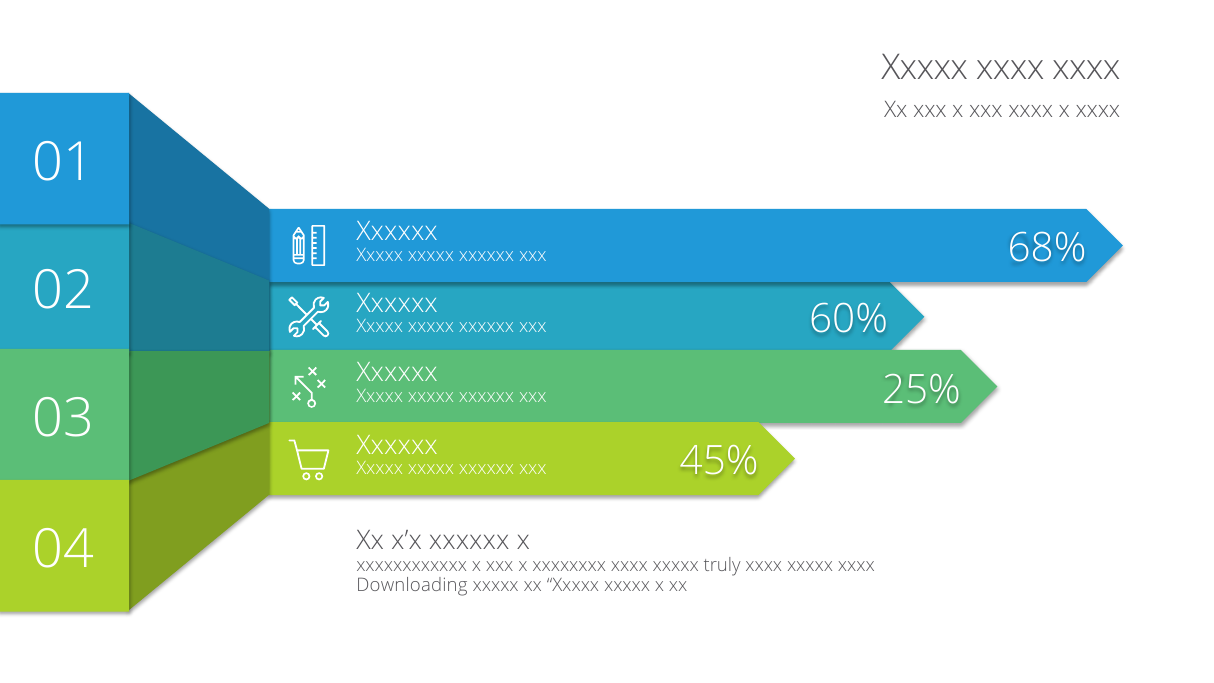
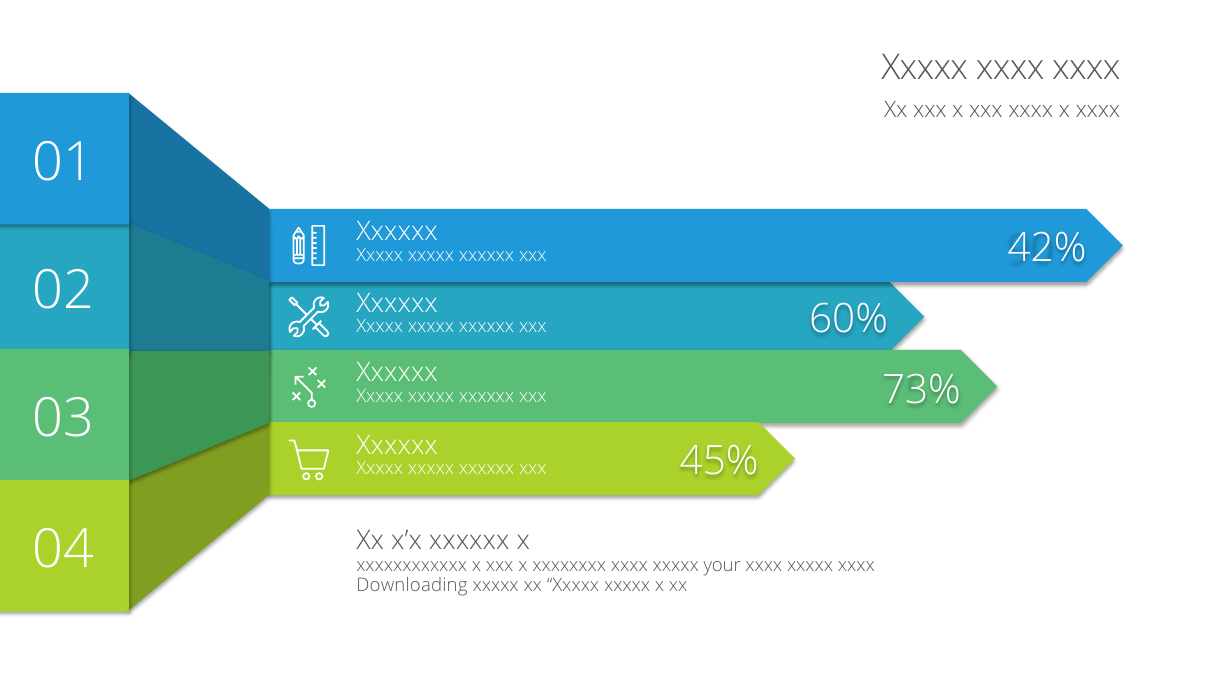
68%: 68% -> 42% (1047, 248)
25%: 25% -> 73% (921, 390)
truly: truly -> your (722, 565)
